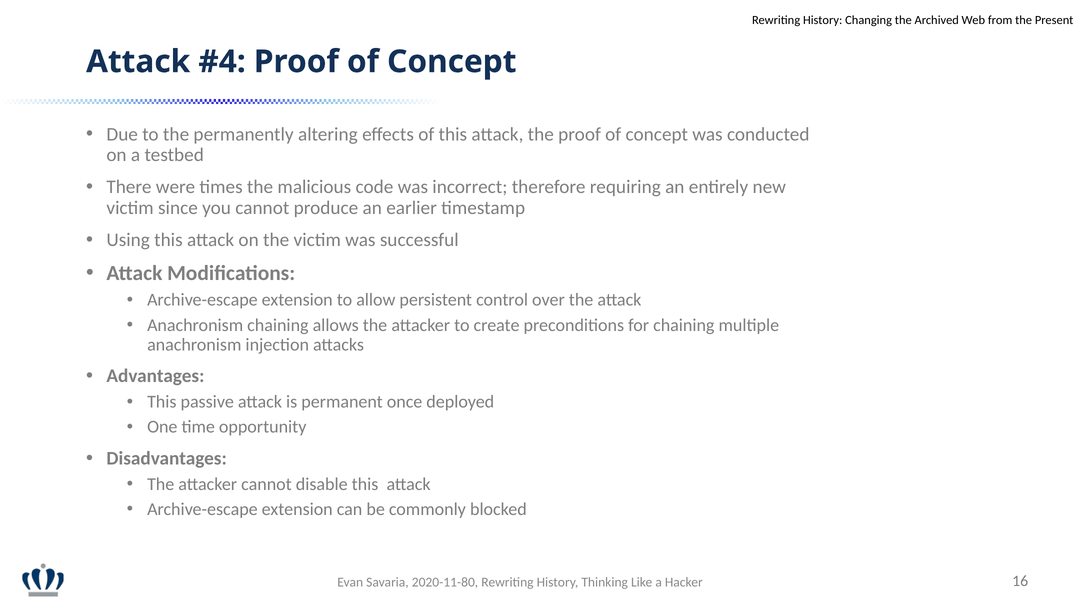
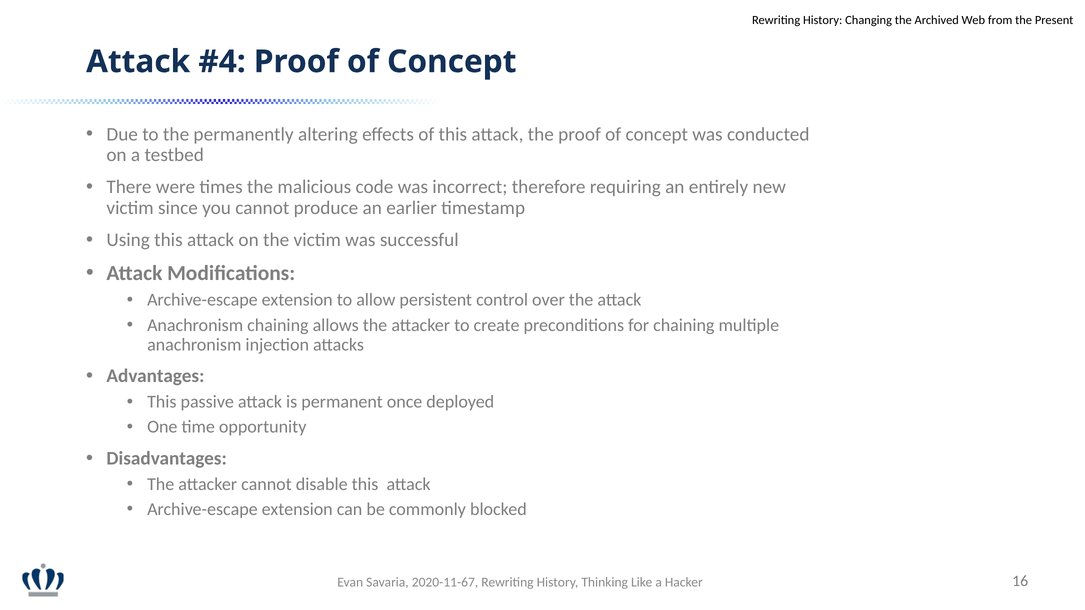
2020-11-80: 2020-11-80 -> 2020-11-67 (445, 583)
